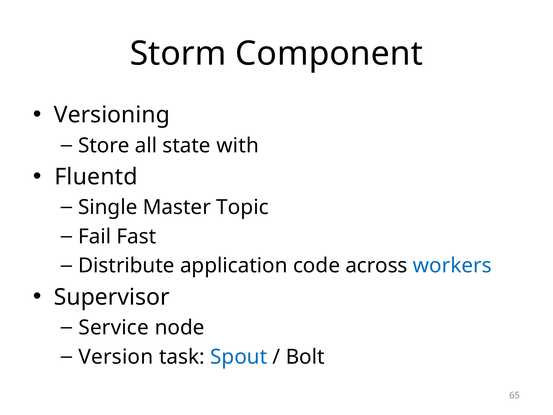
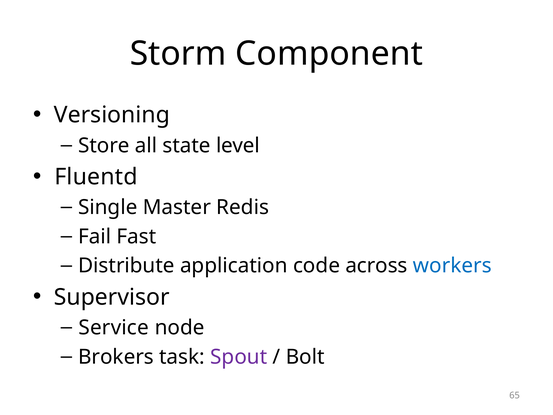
with: with -> level (238, 145)
Topic: Topic -> Redis (243, 207)
Version: Version -> Brokers (116, 357)
Spout colour: blue -> purple (239, 357)
